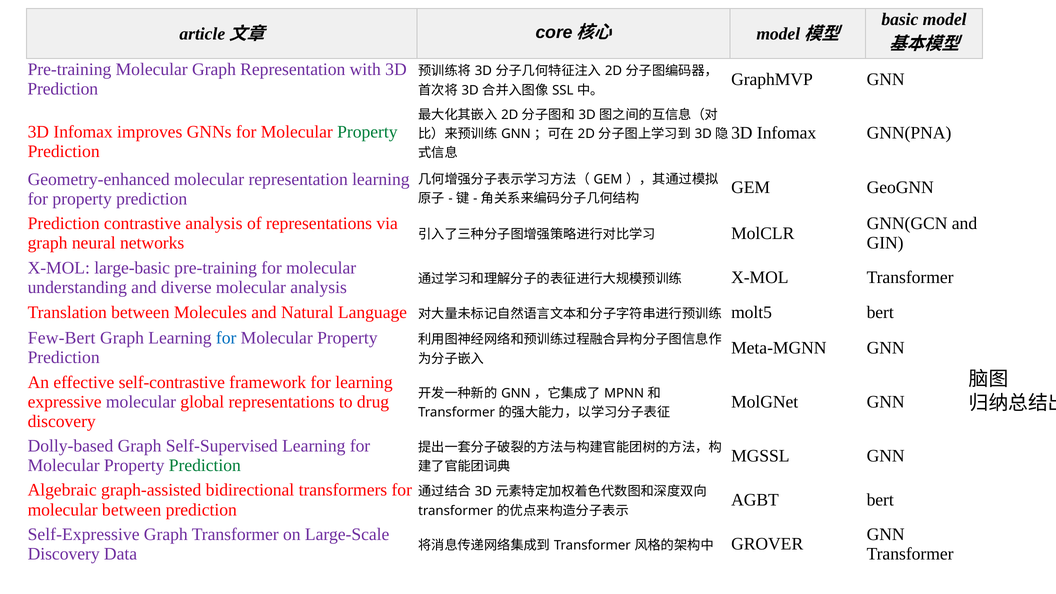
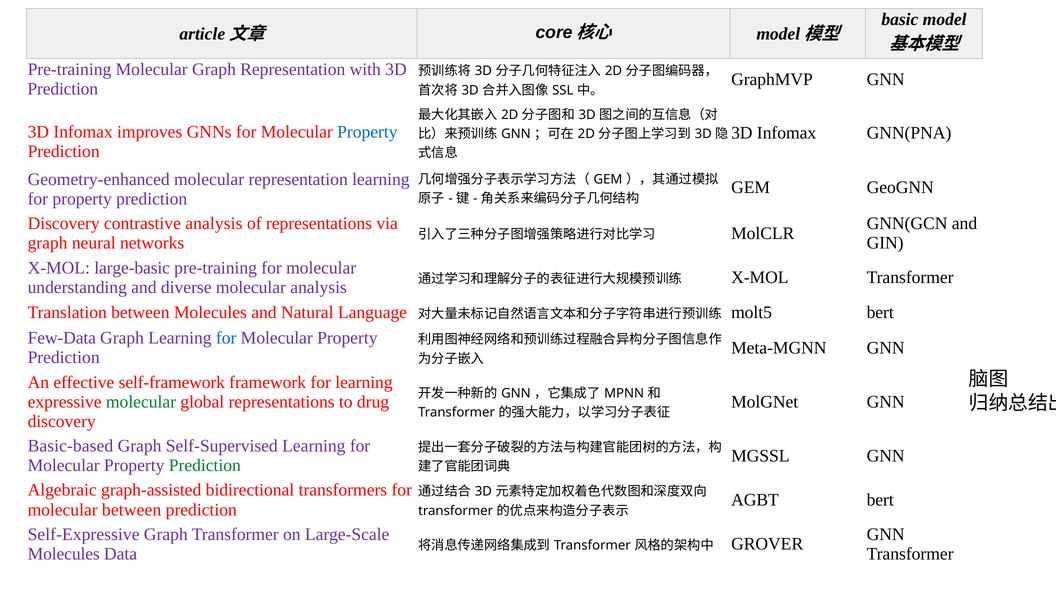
Property colour: green -> blue (367, 132)
Prediction: Prediction -> Discovery (64, 224)
Few-Bert: Few-Bert -> Few-Data (62, 338)
self-contrastive: self-contrastive -> self-framework (172, 382)
molecular colour: purple -> green (141, 402)
Dolly-based: Dolly-based -> Basic-based (70, 446)
Discovery: Discovery -> Molecules (64, 554)
